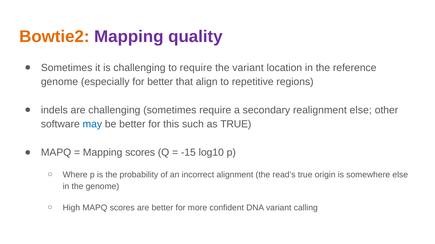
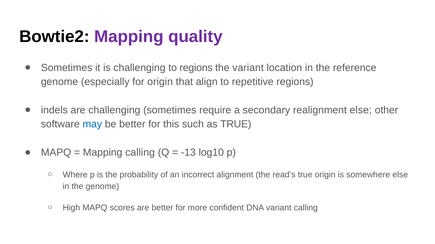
Bowtie2 colour: orange -> black (54, 37)
to require: require -> regions (196, 68)
for better: better -> origin (160, 82)
Mapping scores: scores -> calling (140, 153)
-15: -15 -> -13 (188, 153)
